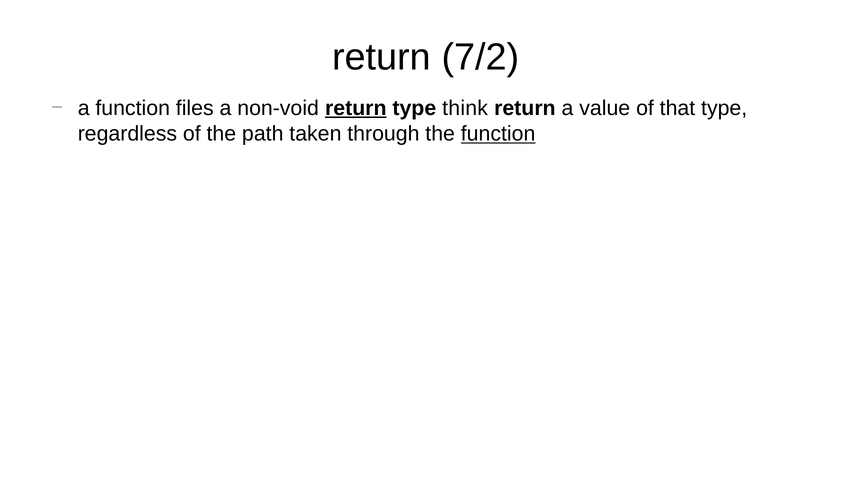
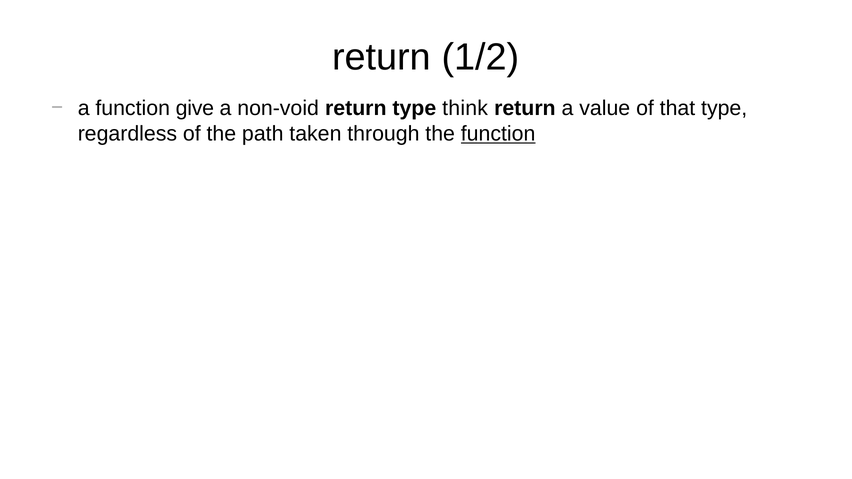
7/2: 7/2 -> 1/2 (480, 57)
files: files -> give (195, 108)
return underline: present -> none (356, 108)
